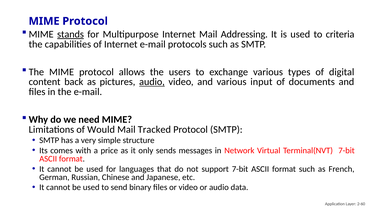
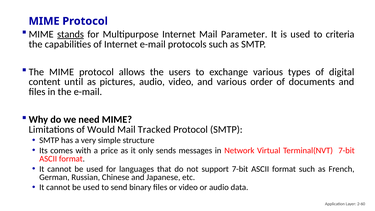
Addressing: Addressing -> Parameter (244, 34)
back: back -> until (74, 82)
audio underline: present -> none (152, 82)
input: input -> order (262, 82)
